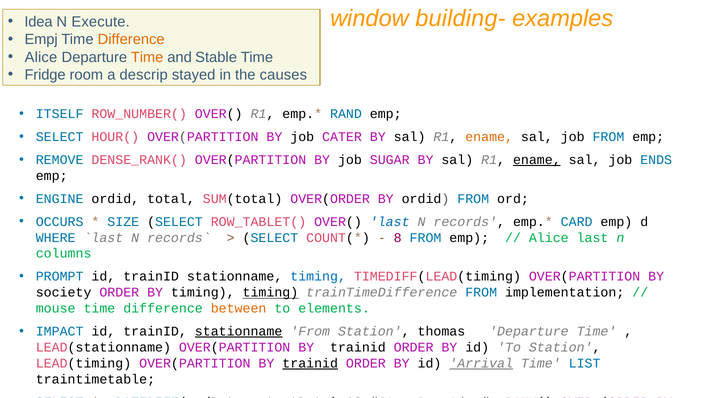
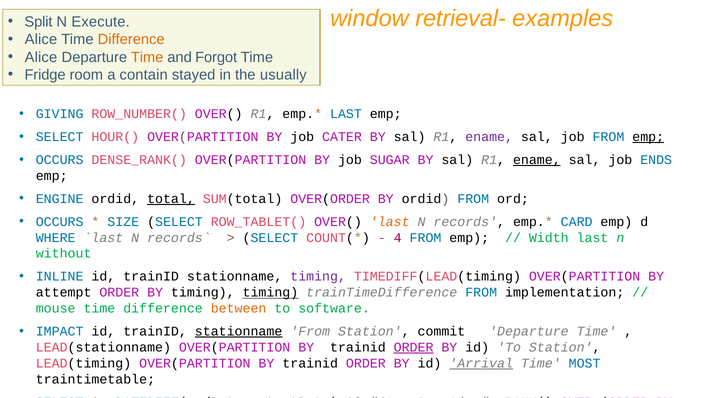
building-: building- -> retrieval- (461, 18)
Idea: Idea -> Split (39, 22)
Empj: Empj -> Alice (41, 39)
Stable: Stable -> Forgot (216, 57)
descrip: descrip -> contain (144, 75)
causes: causes -> usually (283, 75)
ITSELF: ITSELF -> GIVING (60, 114)
RAND: RAND -> LAST (346, 114)
ename colour: orange -> purple (489, 137)
emp underline: none -> present (648, 137)
REMOVE: REMOVE -> OCCURS (60, 160)
total underline: none -> present (171, 199)
last colour: blue -> orange (390, 222)
8: 8 -> 4 (398, 238)
Alice: Alice -> Width (549, 238)
columns: columns -> without (64, 253)
PROMPT: PROMPT -> INLINE (60, 276)
timing colour: blue -> purple (318, 276)
society: society -> attempt (64, 292)
elements: elements -> software (334, 308)
thomas: thomas -> commit (441, 331)
ORDER underline: none -> present (414, 347)
trainid underline: present -> none (310, 363)
LIST: LIST -> MOST (585, 363)
